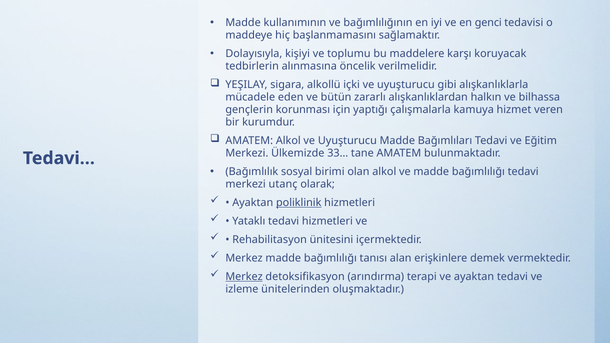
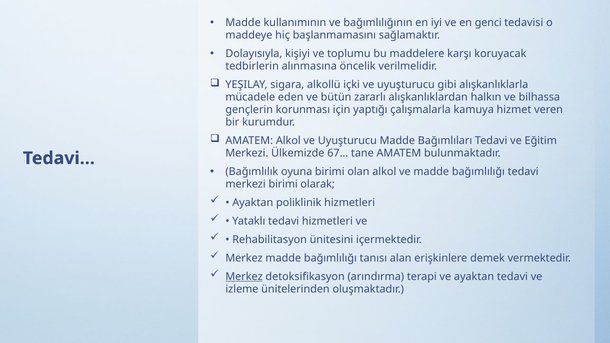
33…: 33… -> 67… (338, 153)
sosyal: sosyal -> oyuna (297, 172)
merkezi utanç: utanç -> birimi (283, 184)
poliklinik underline: present -> none (299, 203)
